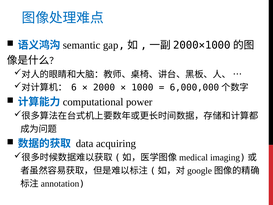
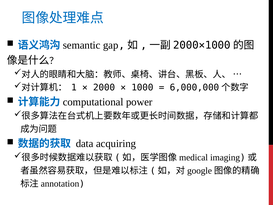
6: 6 -> 1 (74, 87)
